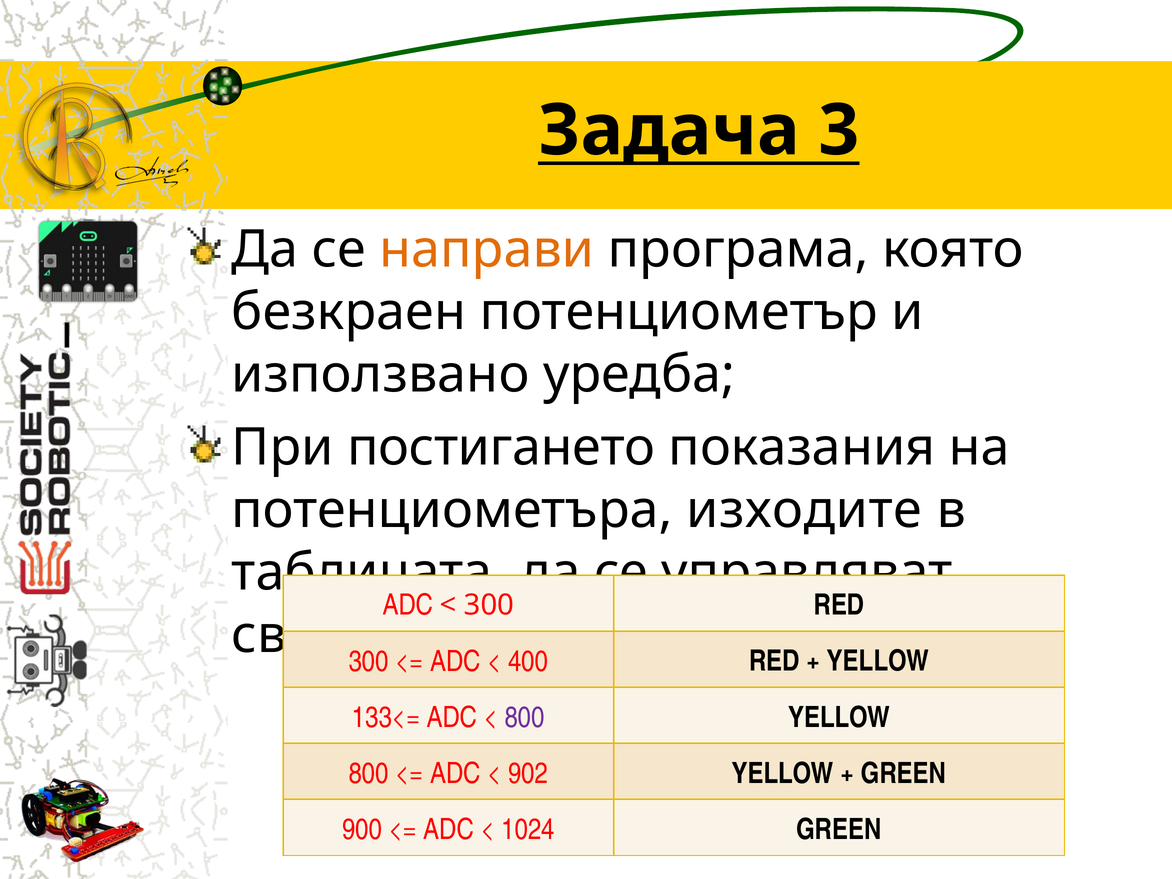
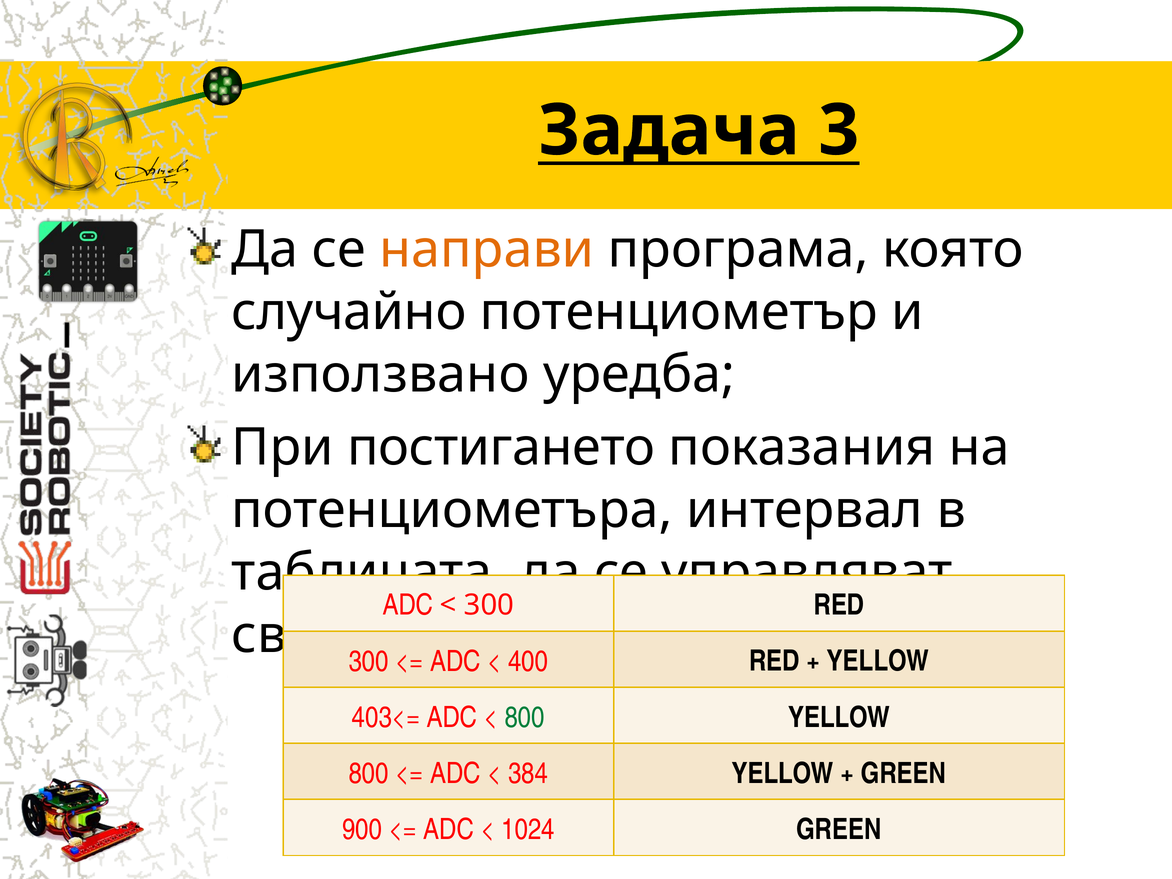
безкраен: безкраен -> случайно (349, 312)
изходите: изходите -> интервал (805, 510)
133<=: 133<= -> 403<= (386, 717)
800 colour: purple -> green (525, 717)
902: 902 -> 384 (528, 773)
